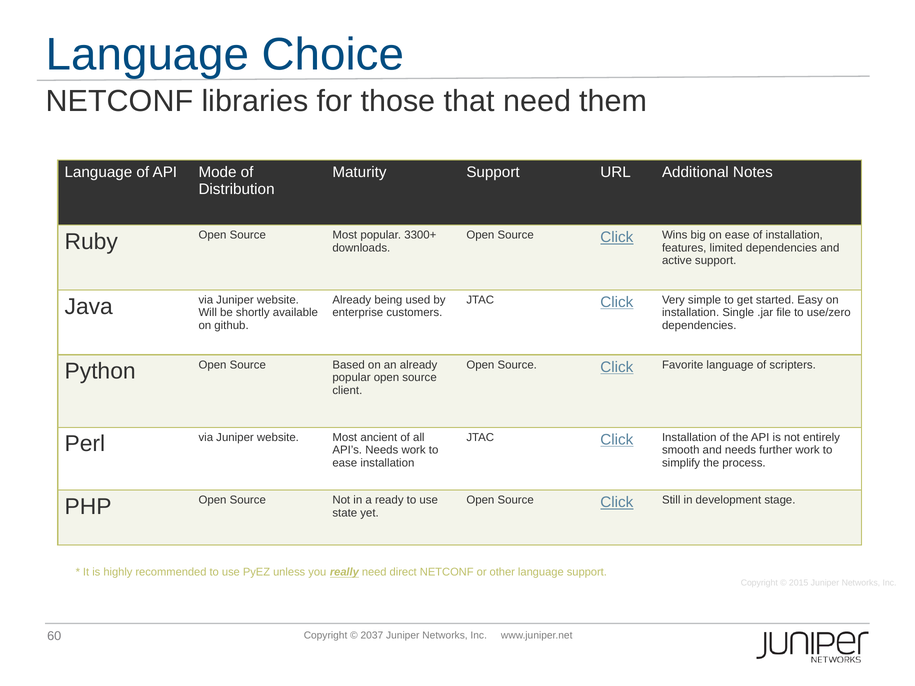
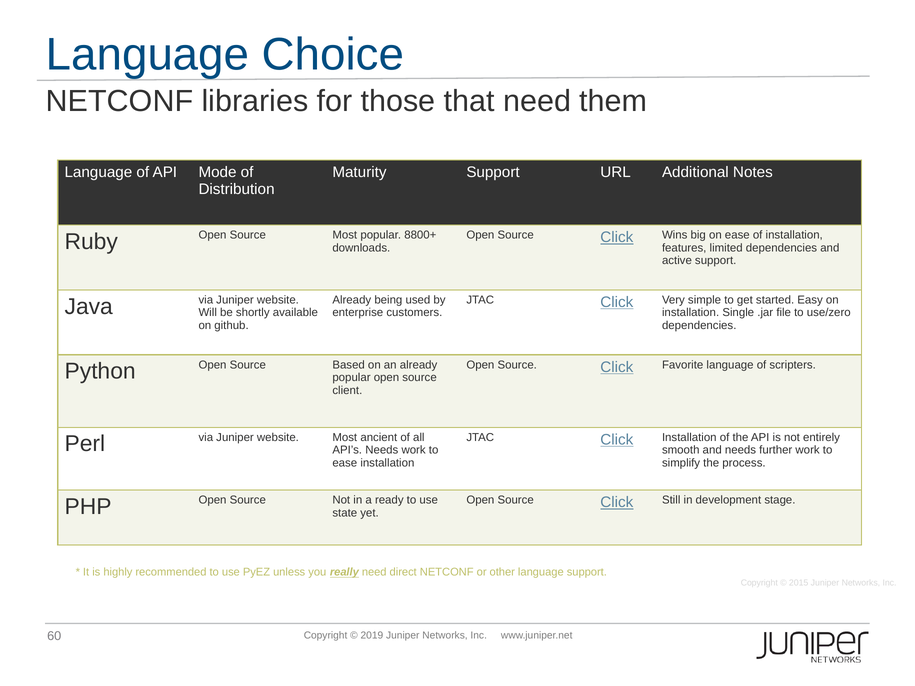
3300+: 3300+ -> 8800+ (420, 235)
2037: 2037 -> 2019 (372, 636)
